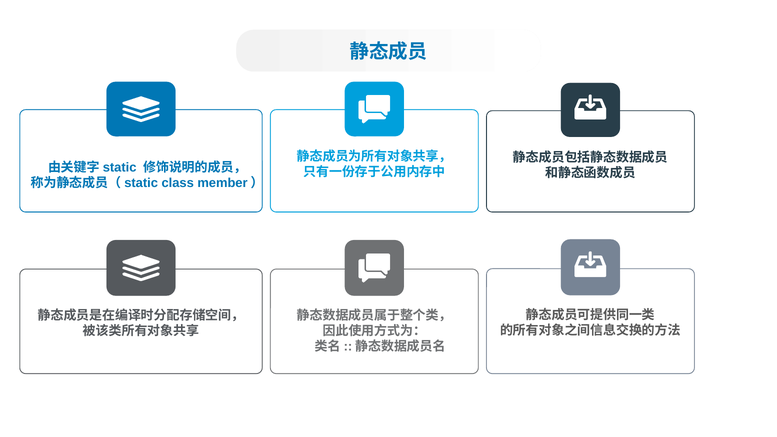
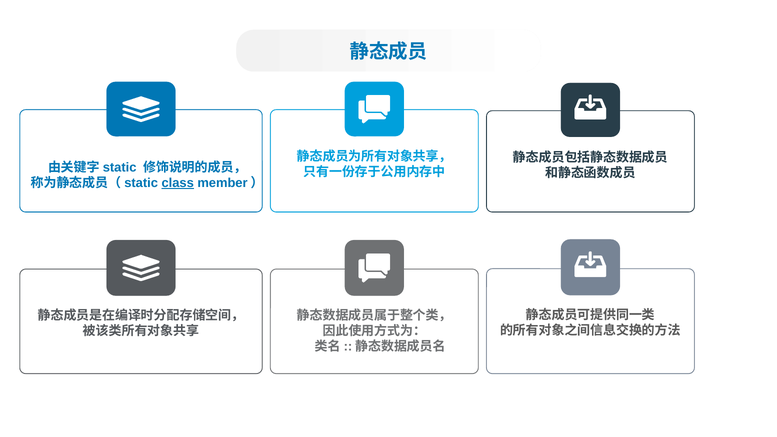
class underline: none -> present (178, 183)
